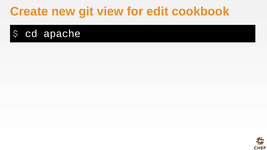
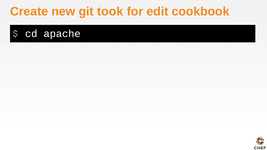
view: view -> took (110, 12)
